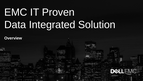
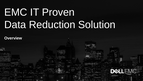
Integrated: Integrated -> Reduction (52, 25)
